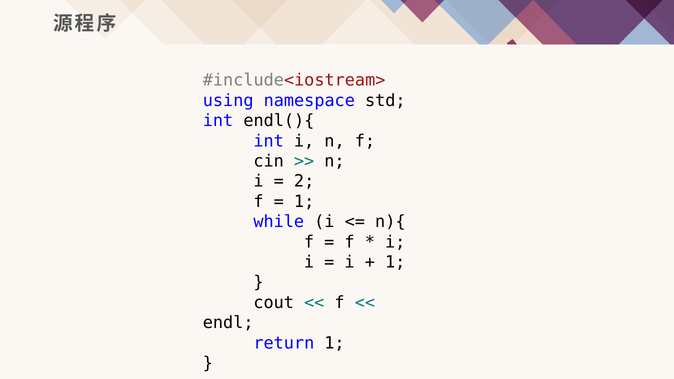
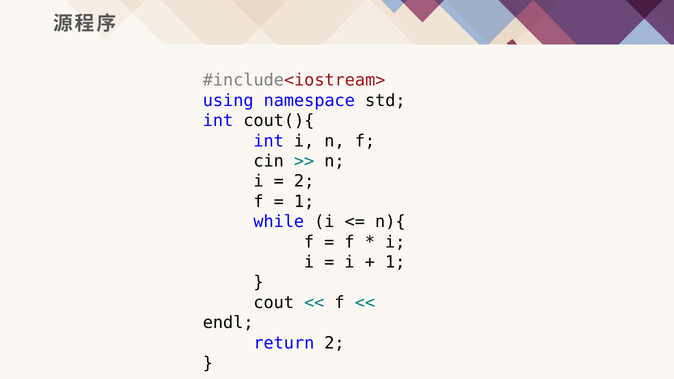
endl(){: endl(){ -> cout(){ (279, 121)
return 1: 1 -> 2 (334, 343)
